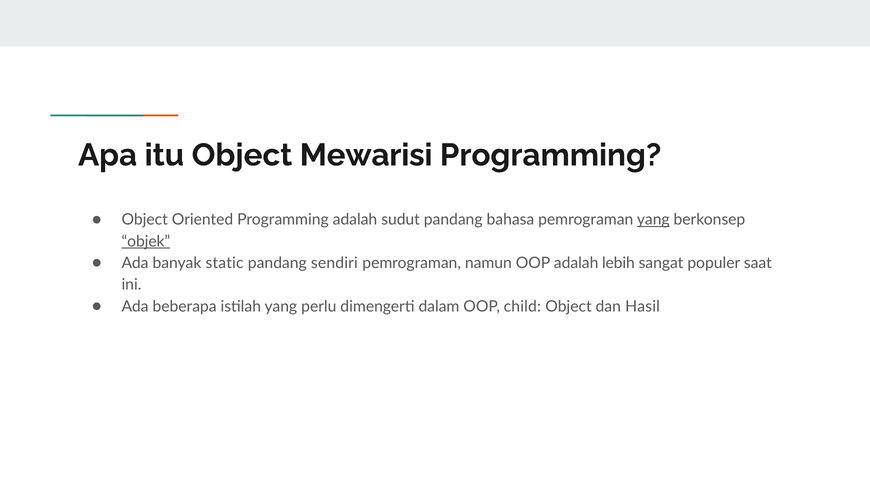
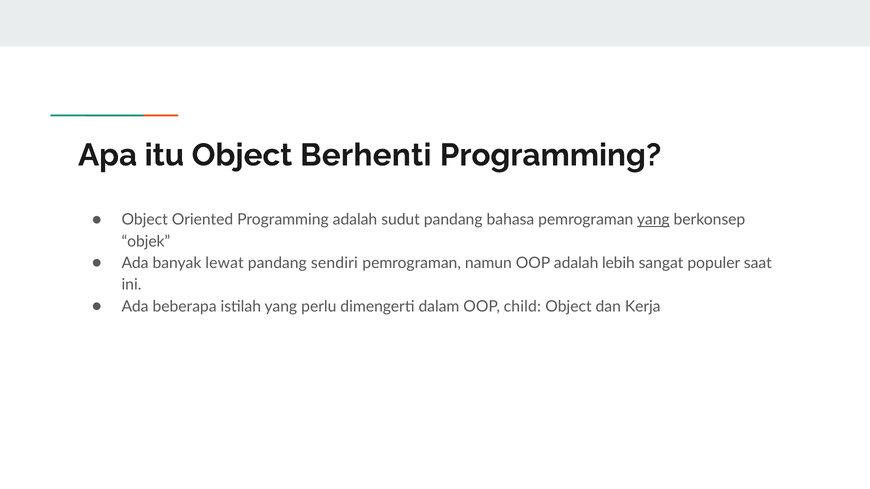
Mewarisi: Mewarisi -> Berhenti (366, 155)
objek underline: present -> none (146, 242)
static: static -> lewat (225, 263)
Hasil: Hasil -> Kerja (643, 307)
